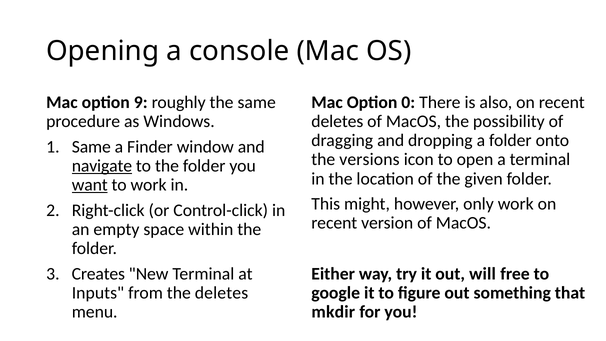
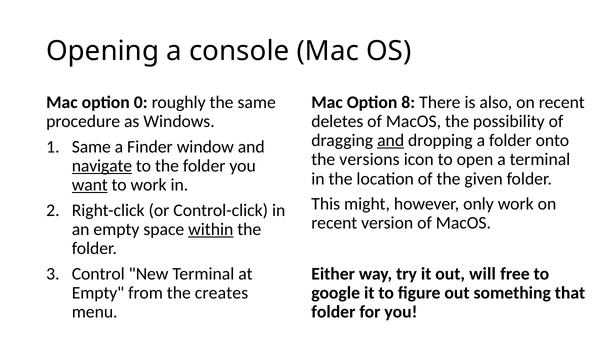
9: 9 -> 0 (141, 102)
0: 0 -> 8 (408, 102)
and underline: none -> present (391, 141)
within underline: none -> present (211, 229)
Creates: Creates -> Control (98, 274)
Inputs: Inputs -> Empty (98, 293)
the deletes: deletes -> creates (221, 293)
mkdir: mkdir -> folder (333, 312)
